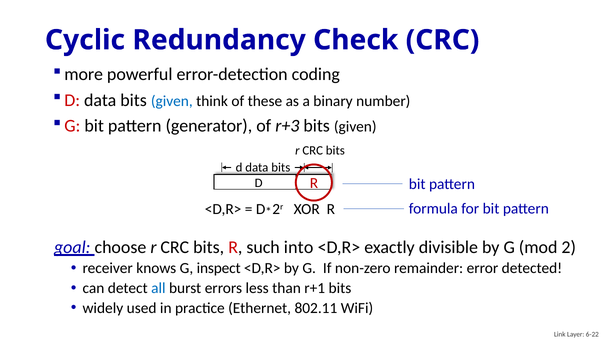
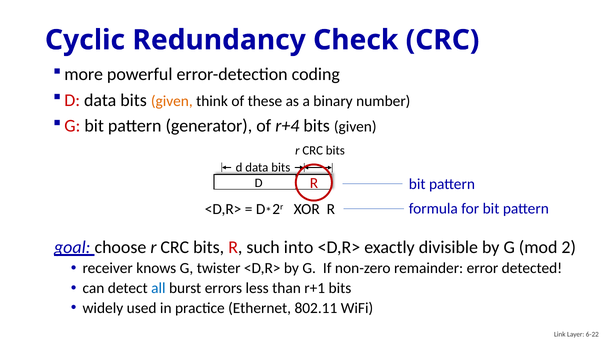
given colour: blue -> orange (172, 101)
r+3: r+3 -> r+4 (287, 126)
inspect: inspect -> twister (219, 268)
